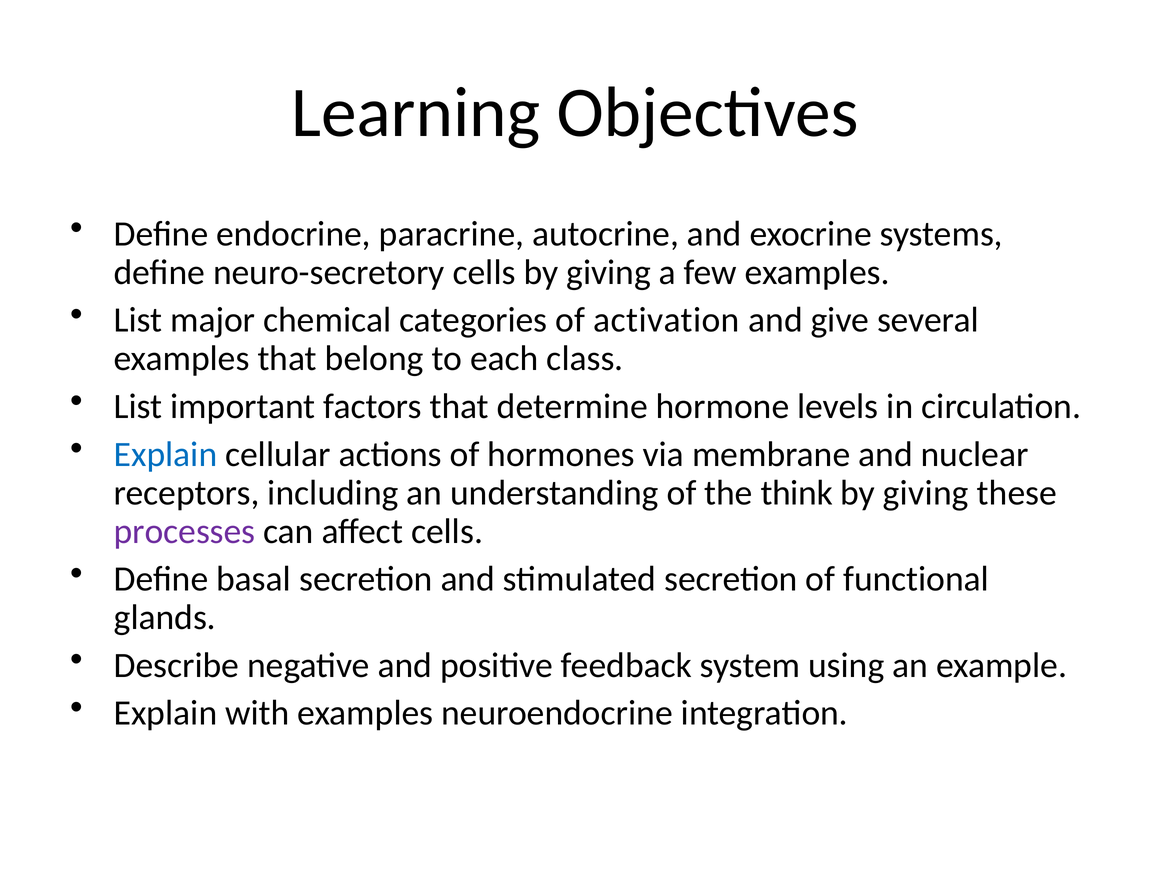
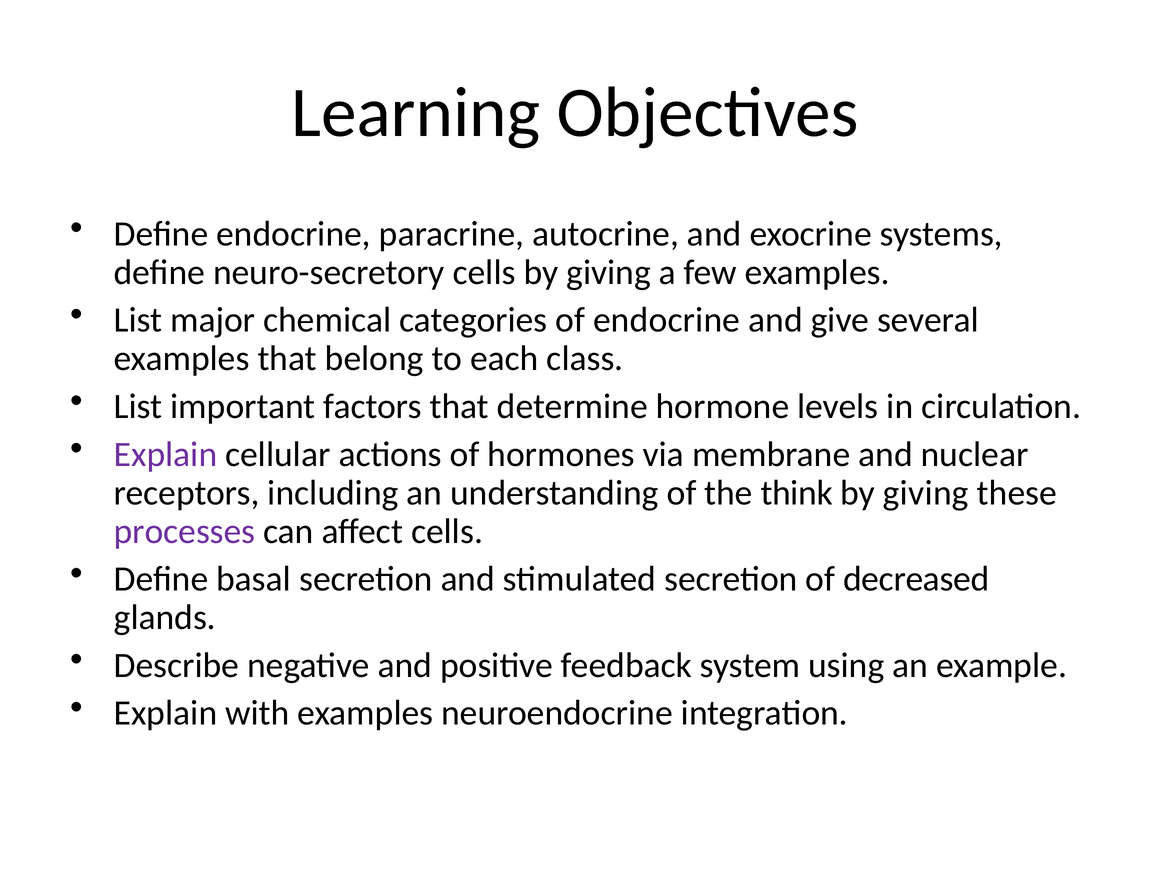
of activation: activation -> endocrine (667, 320)
Explain colour: blue -> purple (166, 454)
functional: functional -> decreased (916, 579)
